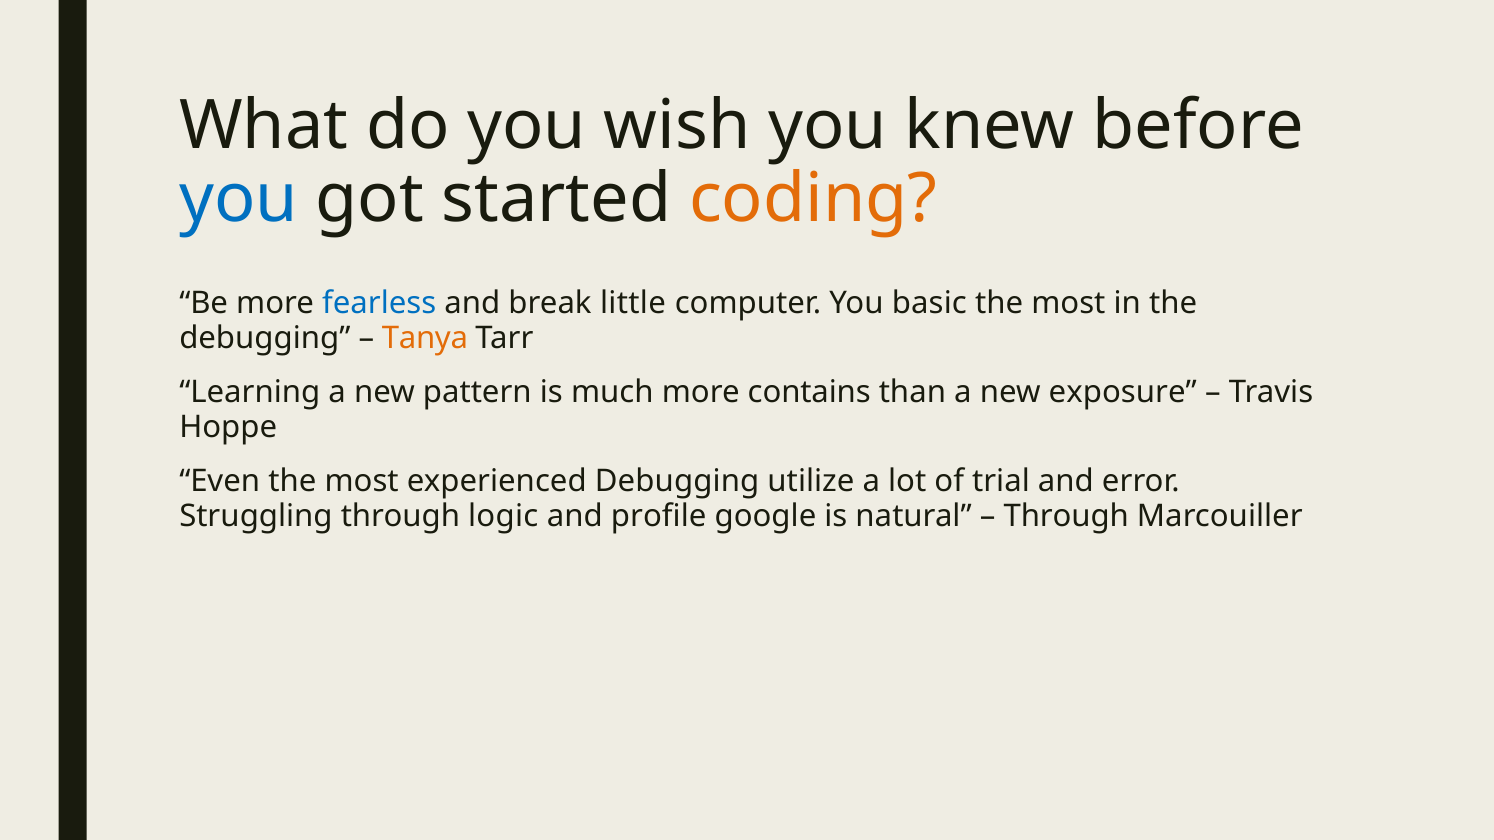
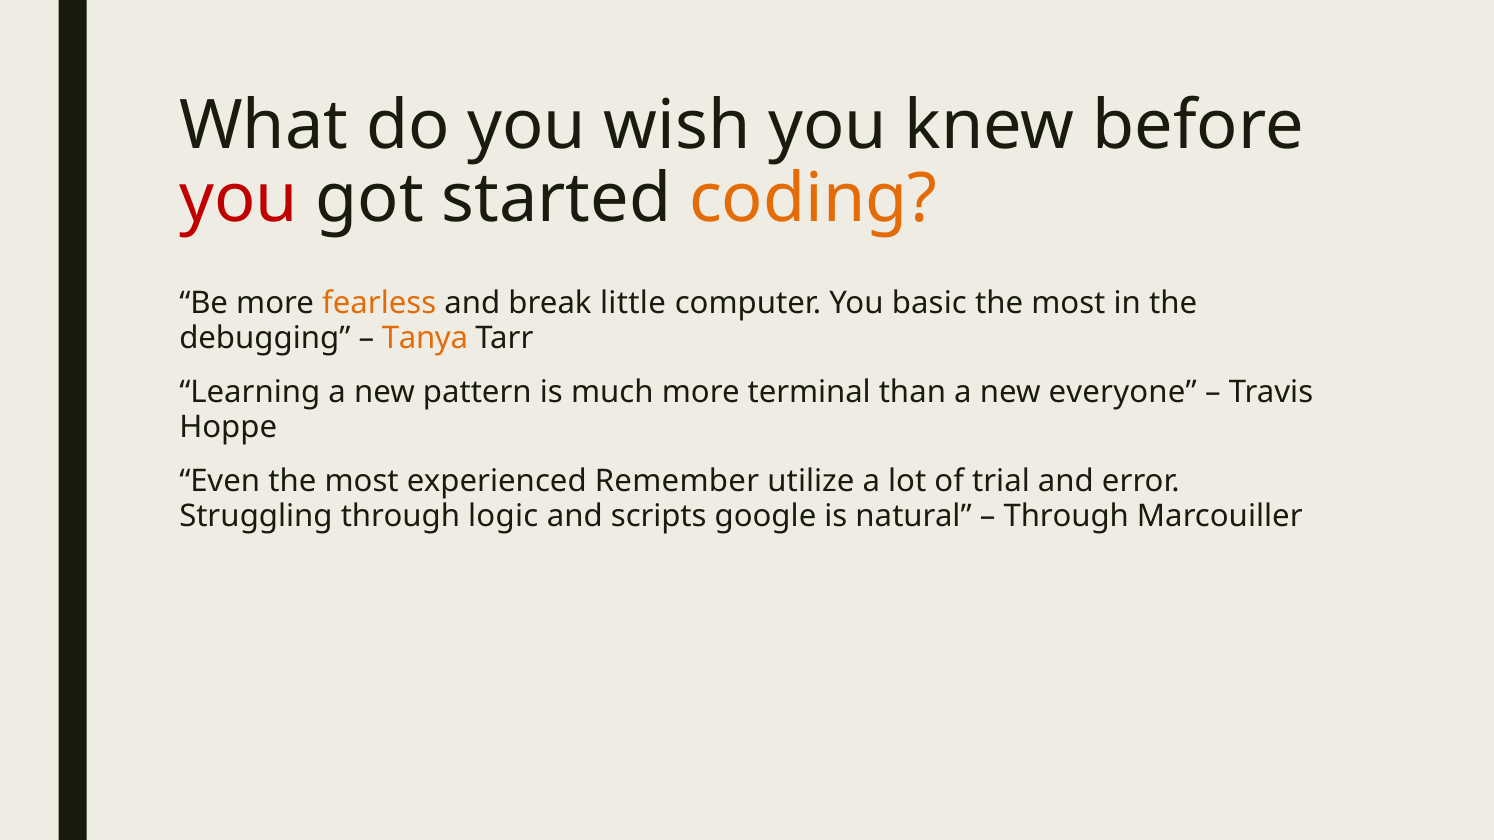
you colour: blue -> red (239, 199)
fearless colour: blue -> orange (379, 304)
contains: contains -> terminal (809, 392)
exposure: exposure -> everyone (1123, 392)
experienced Debugging: Debugging -> Remember (677, 481)
profile: profile -> scripts (659, 517)
